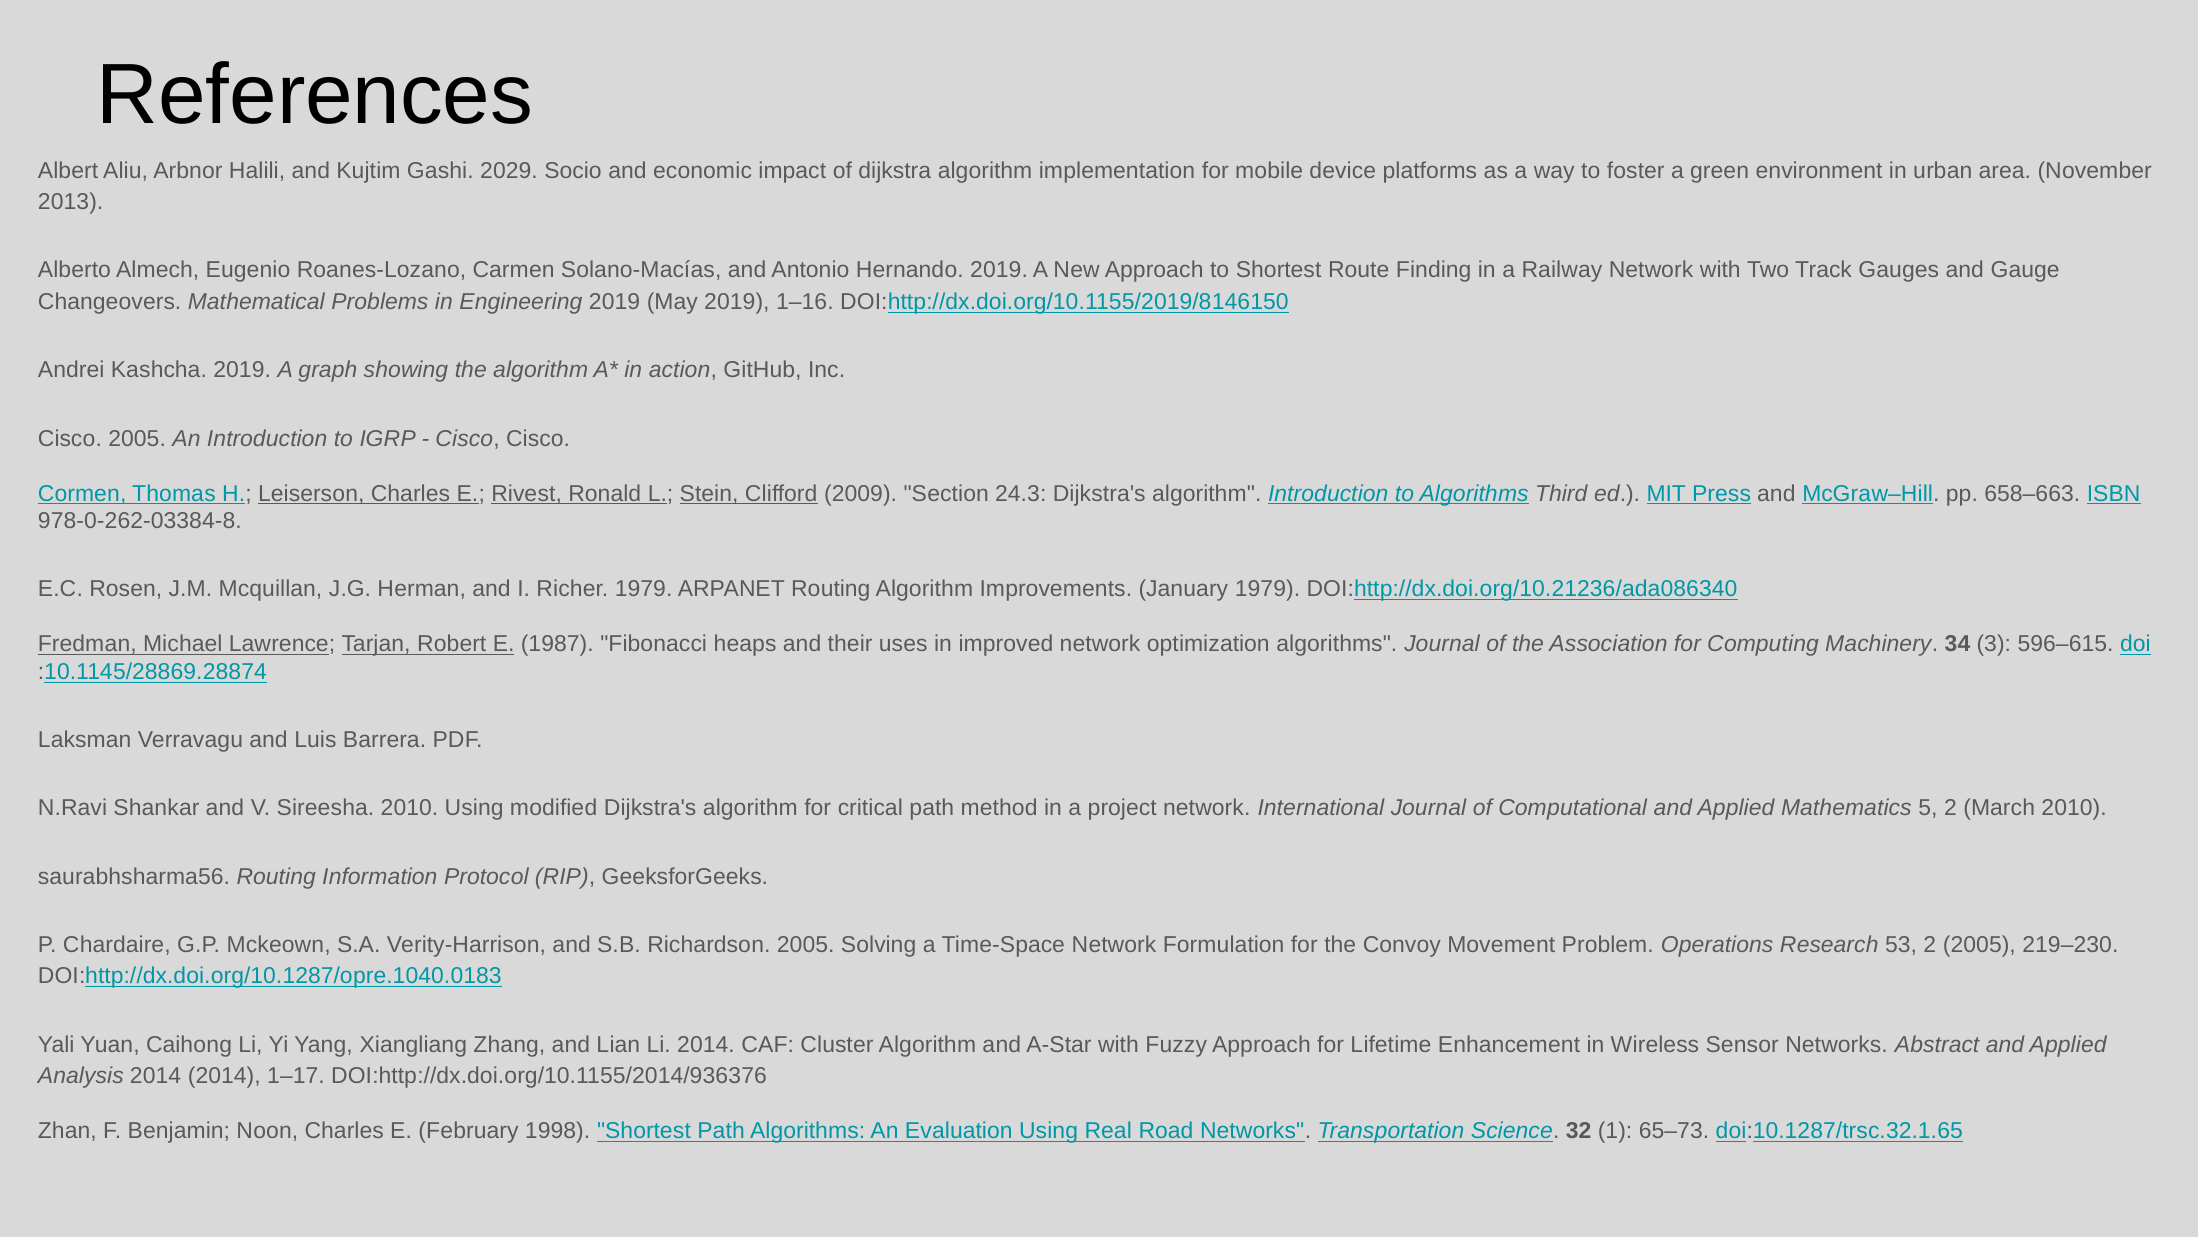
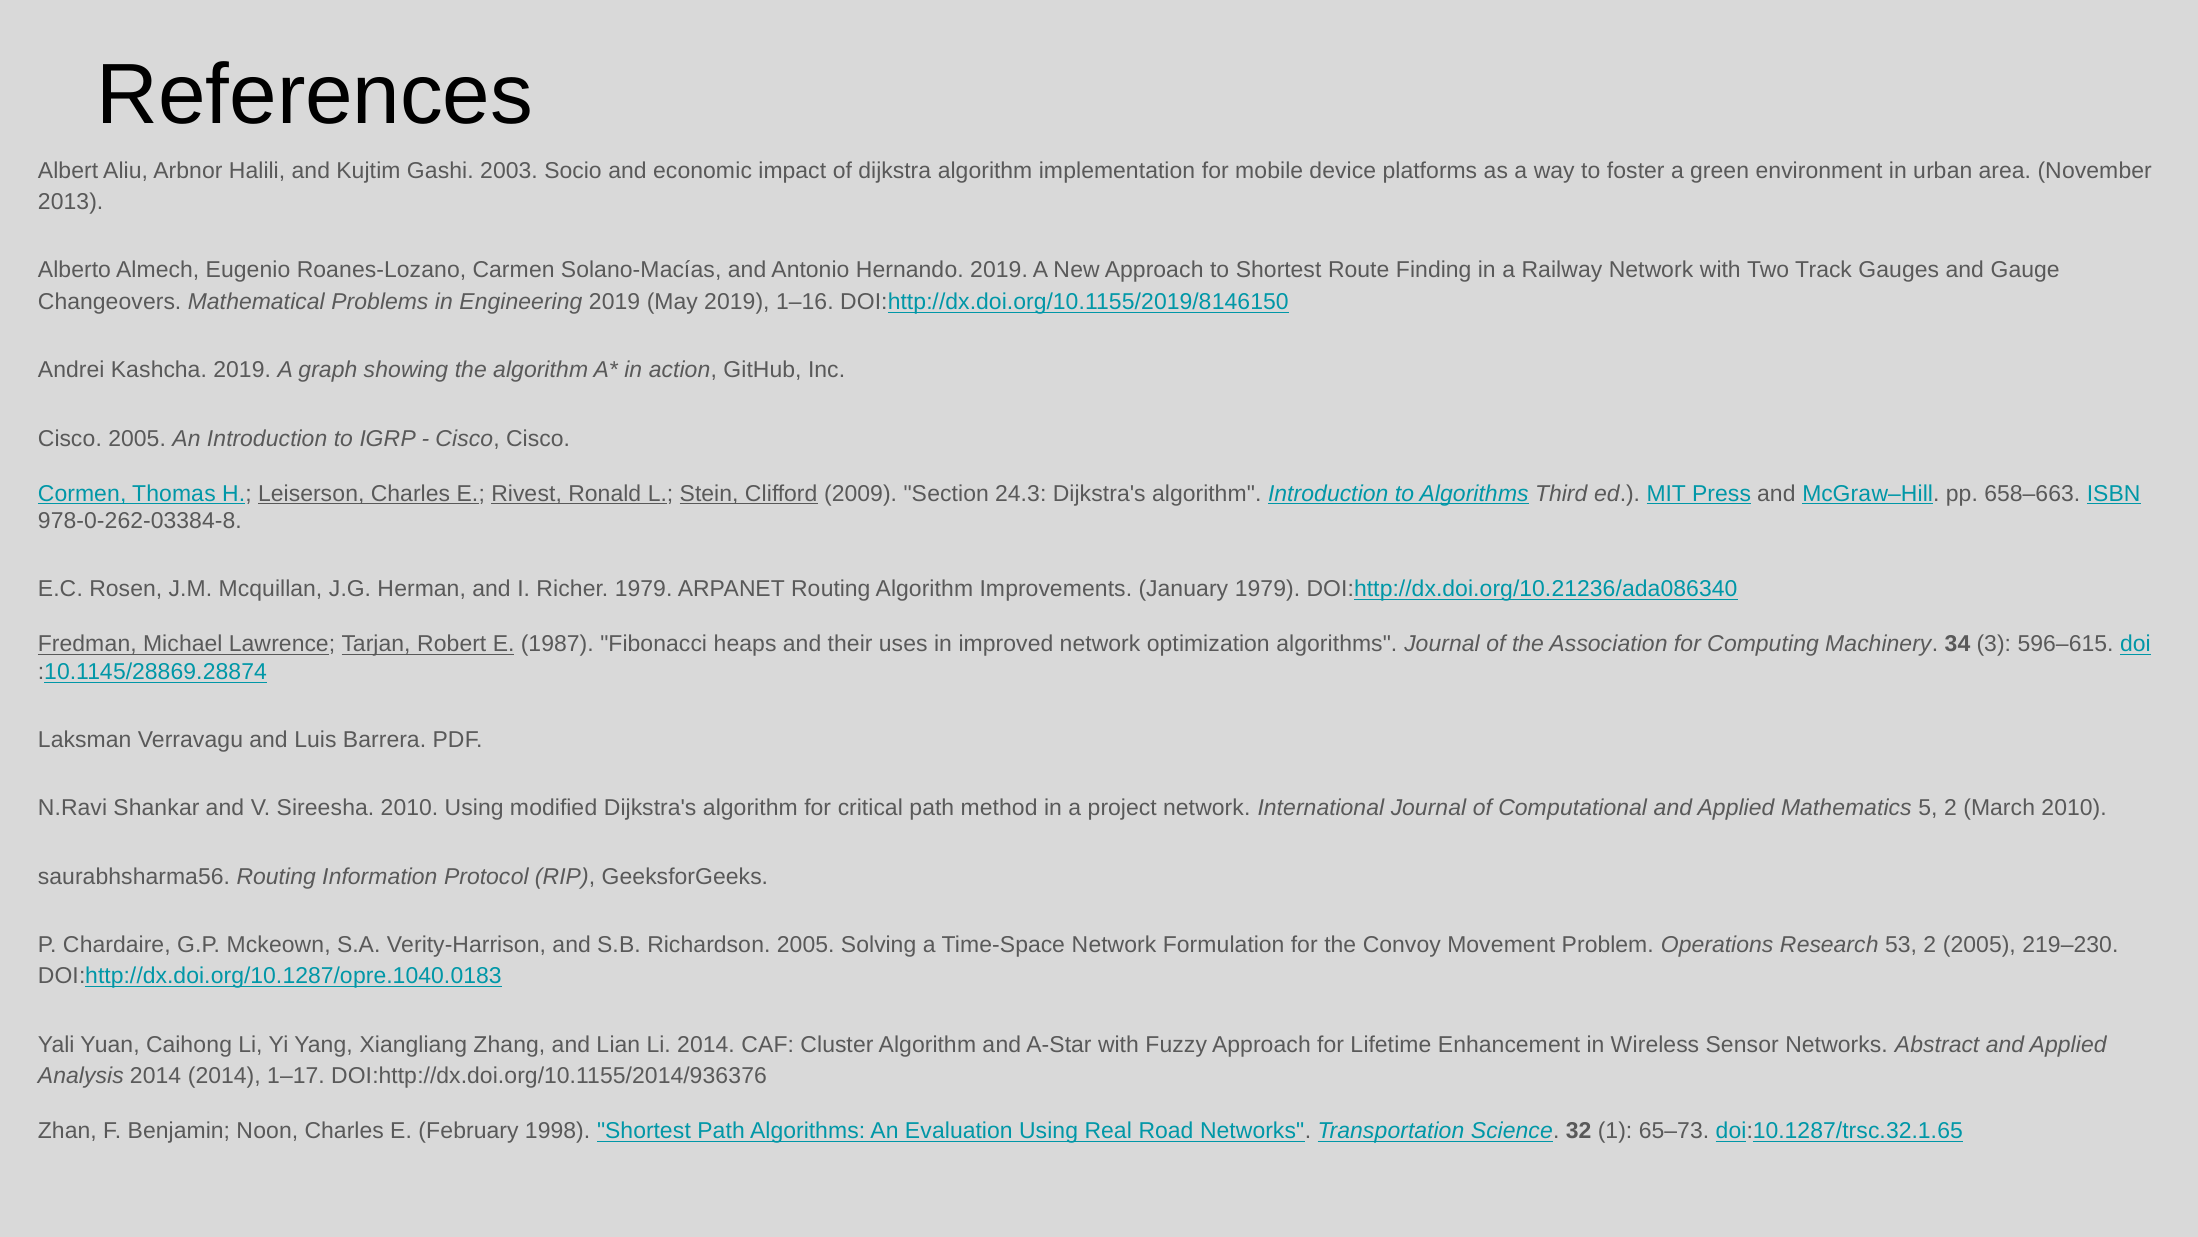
2029: 2029 -> 2003 (509, 171)
